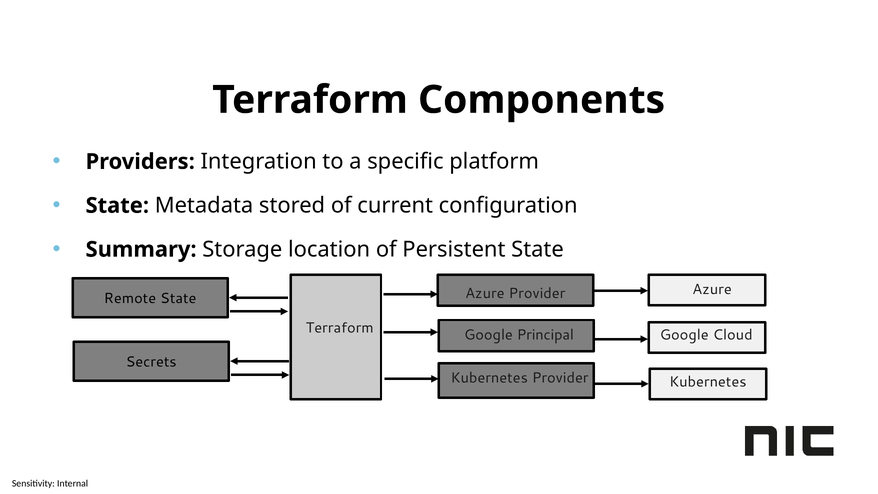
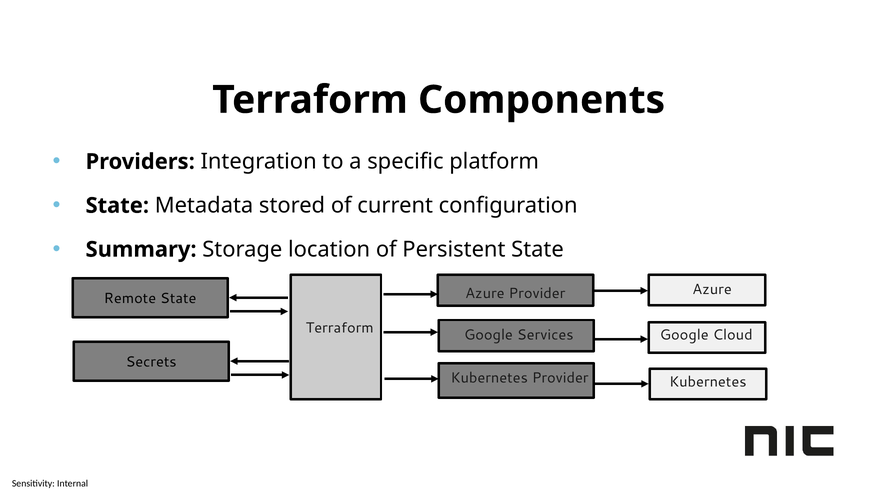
Principal: Principal -> Services (545, 335)
